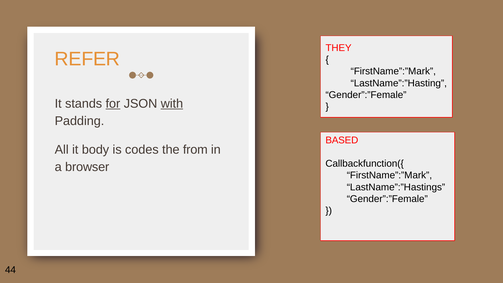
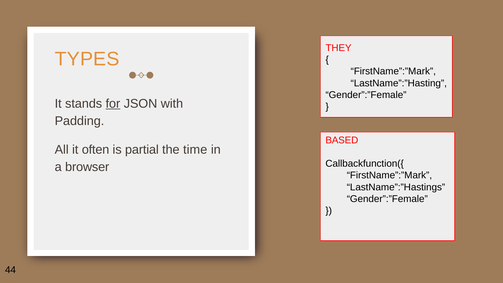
REFER: REFER -> TYPES (87, 59)
with underline: present -> none (172, 104)
body: body -> often (96, 150)
codes: codes -> partial (142, 150)
from: from -> time (195, 150)
